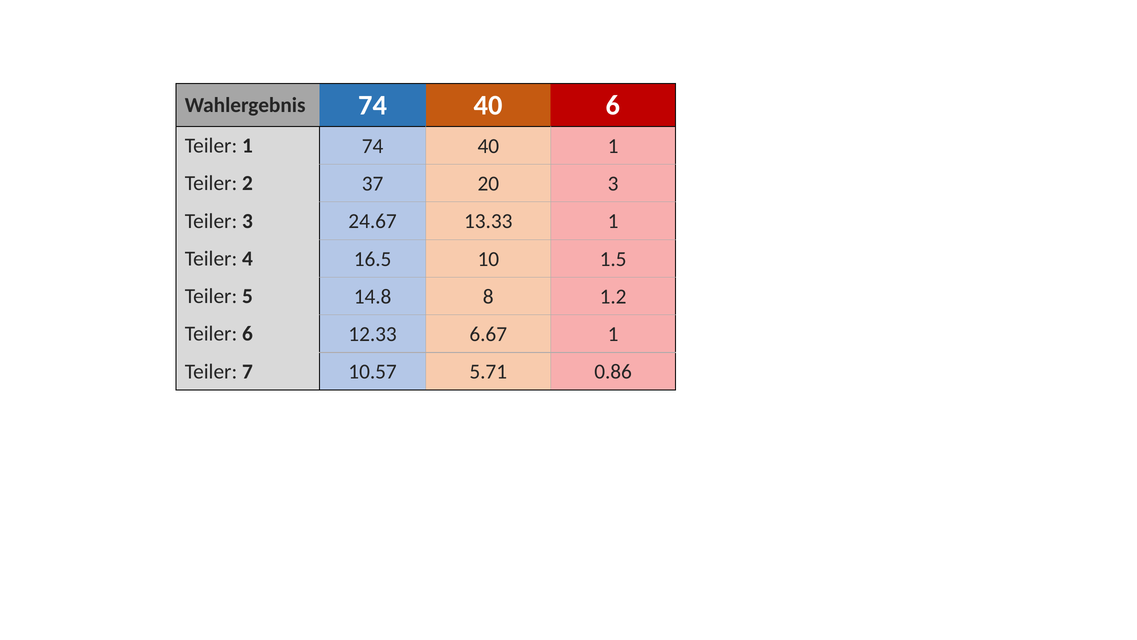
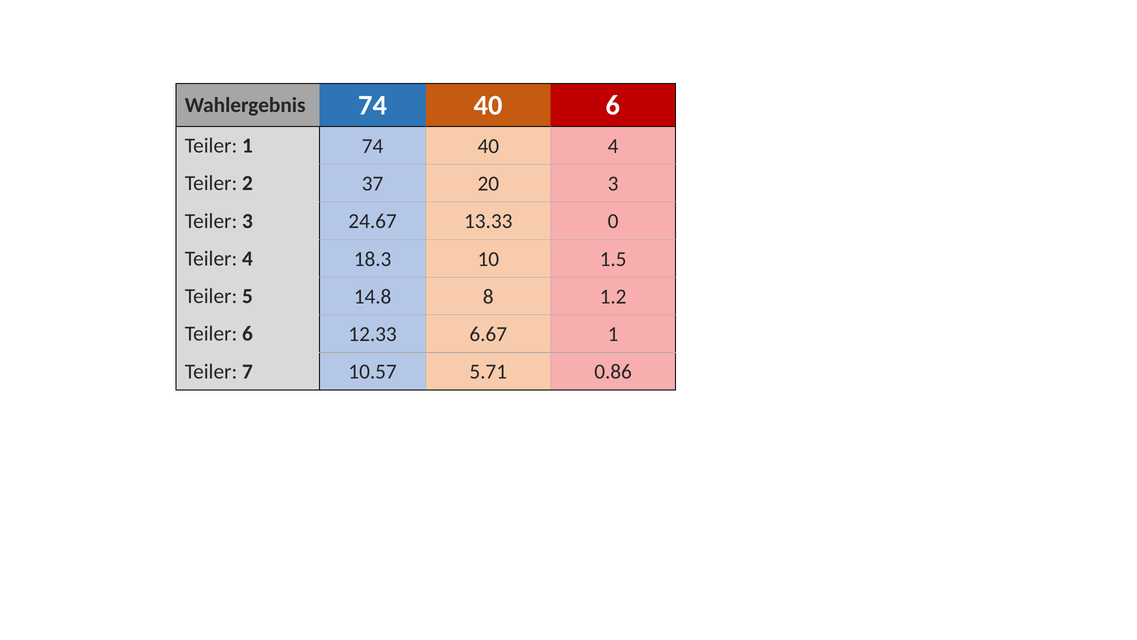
40 1: 1 -> 4 (613, 146)
13.33 1: 1 -> 0 (613, 221)
16.5: 16.5 -> 18.3 (373, 259)
